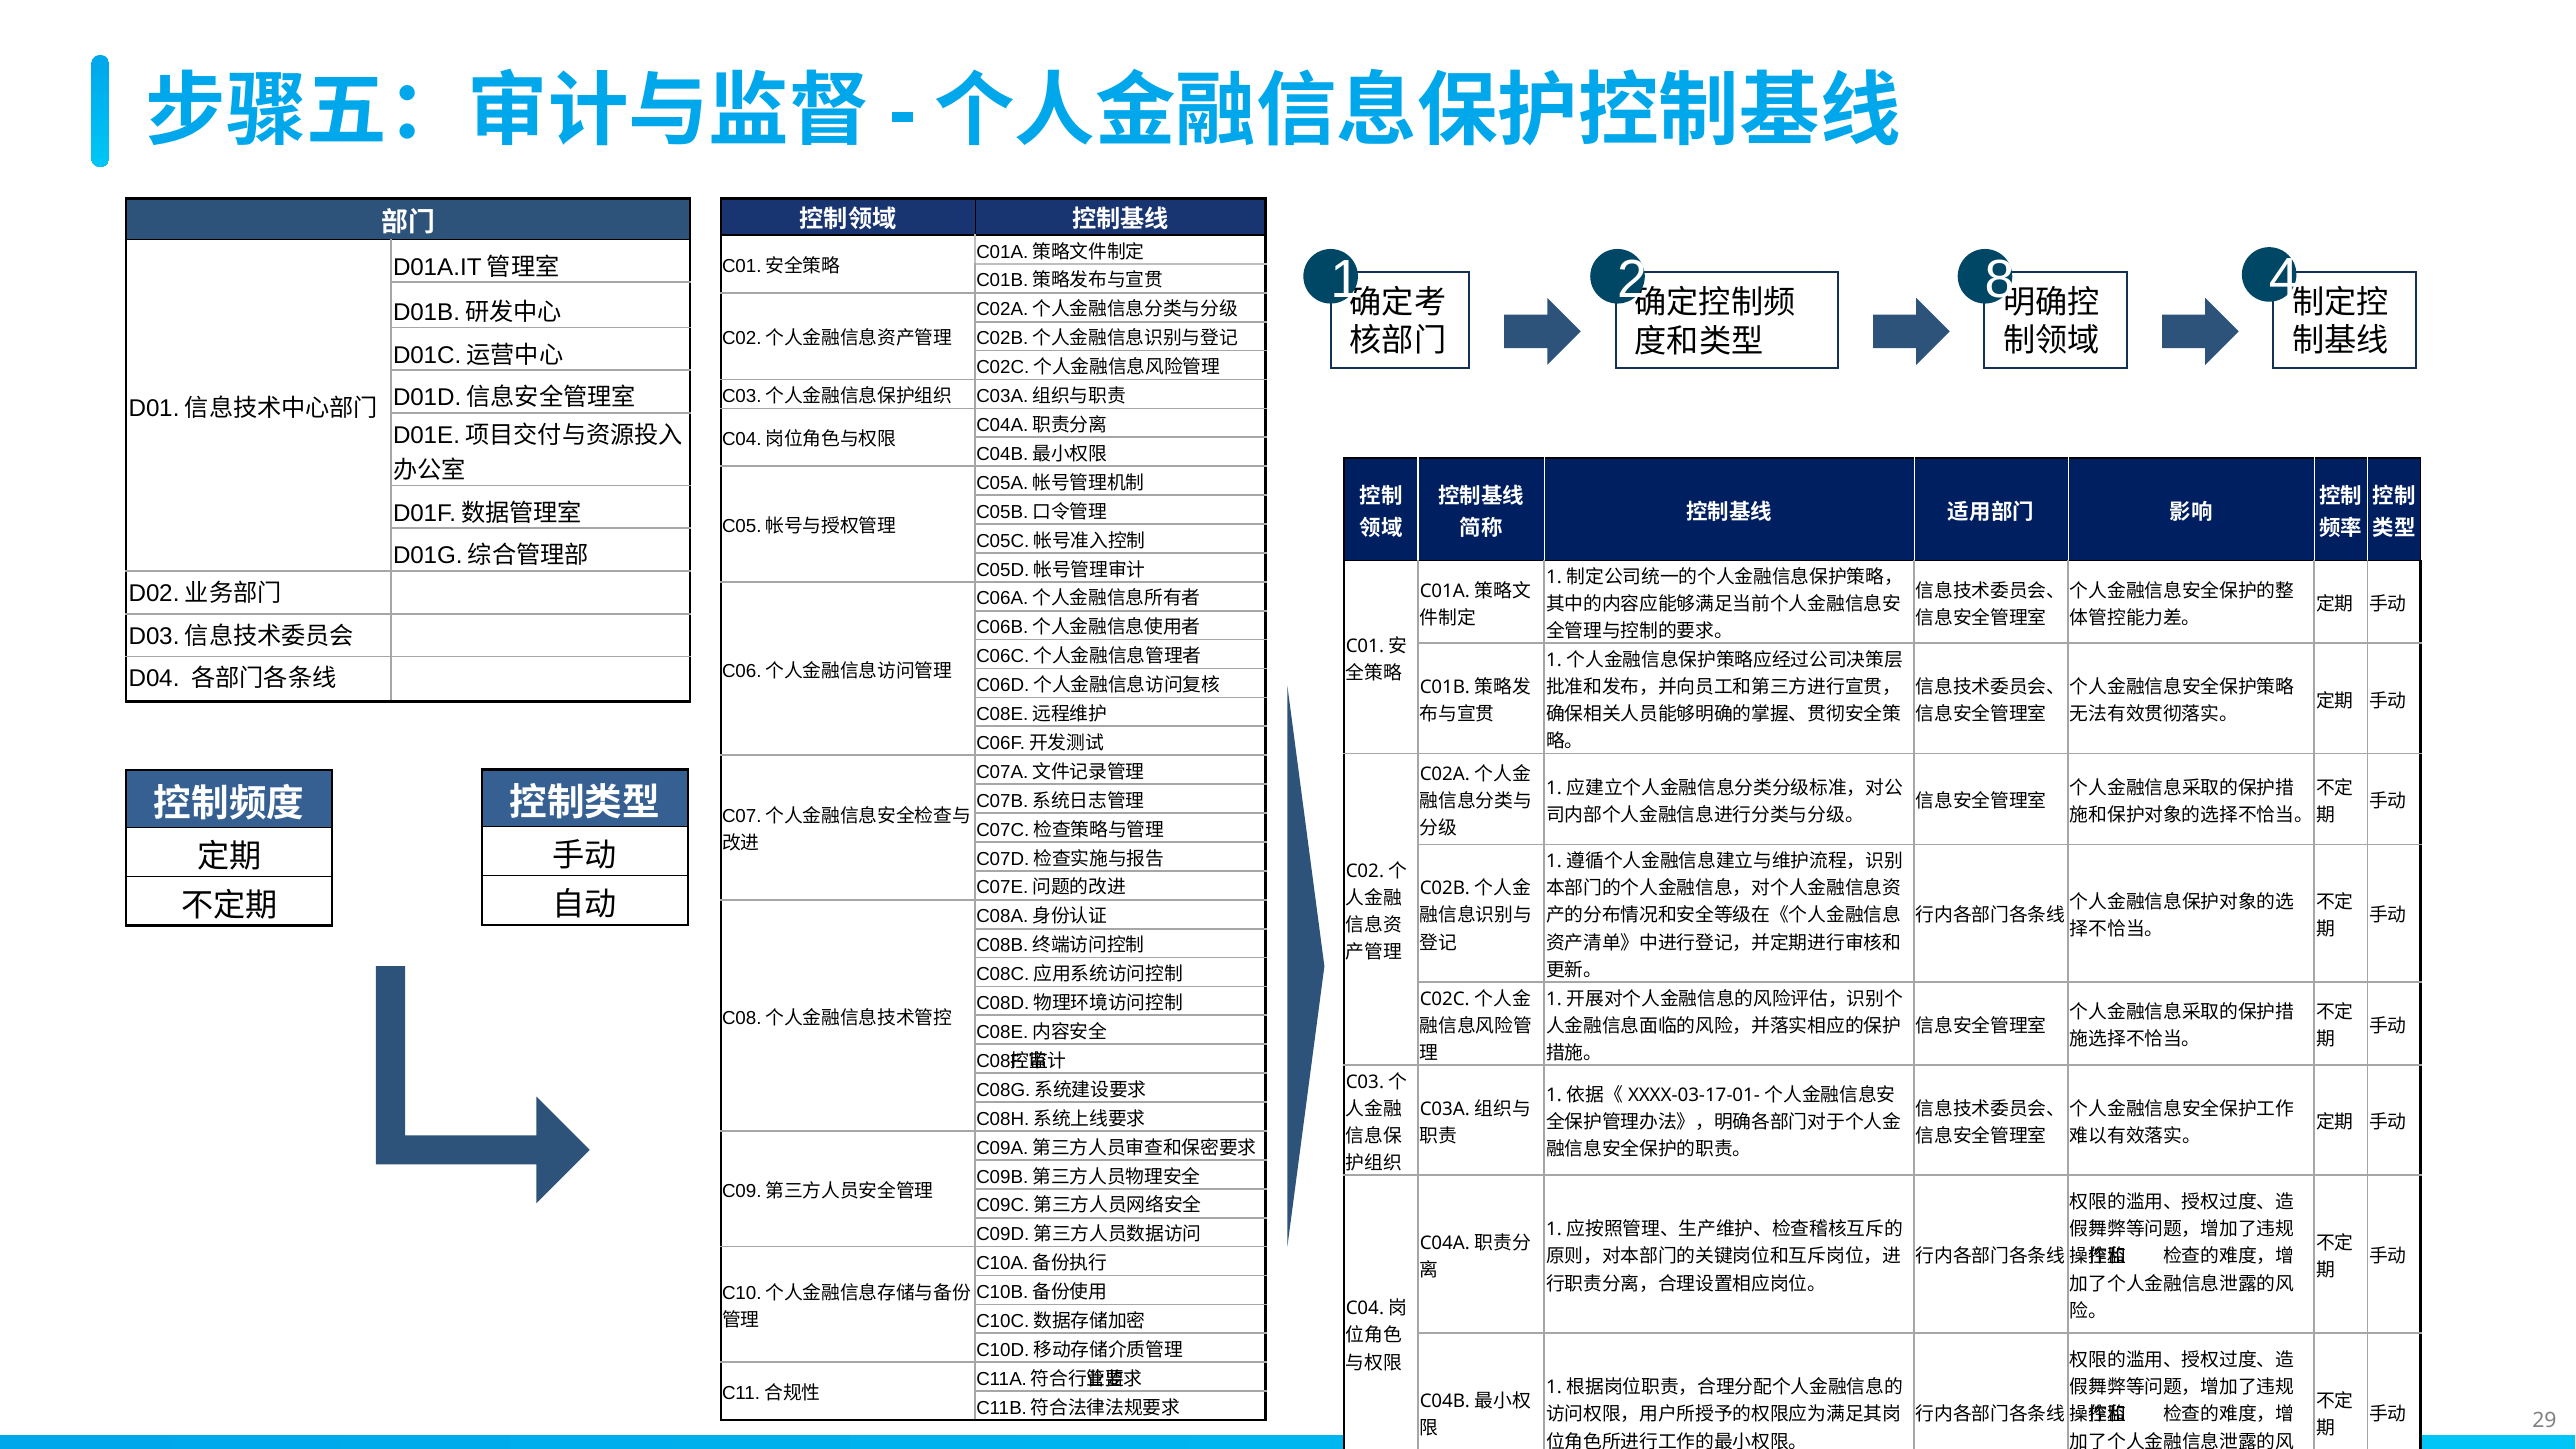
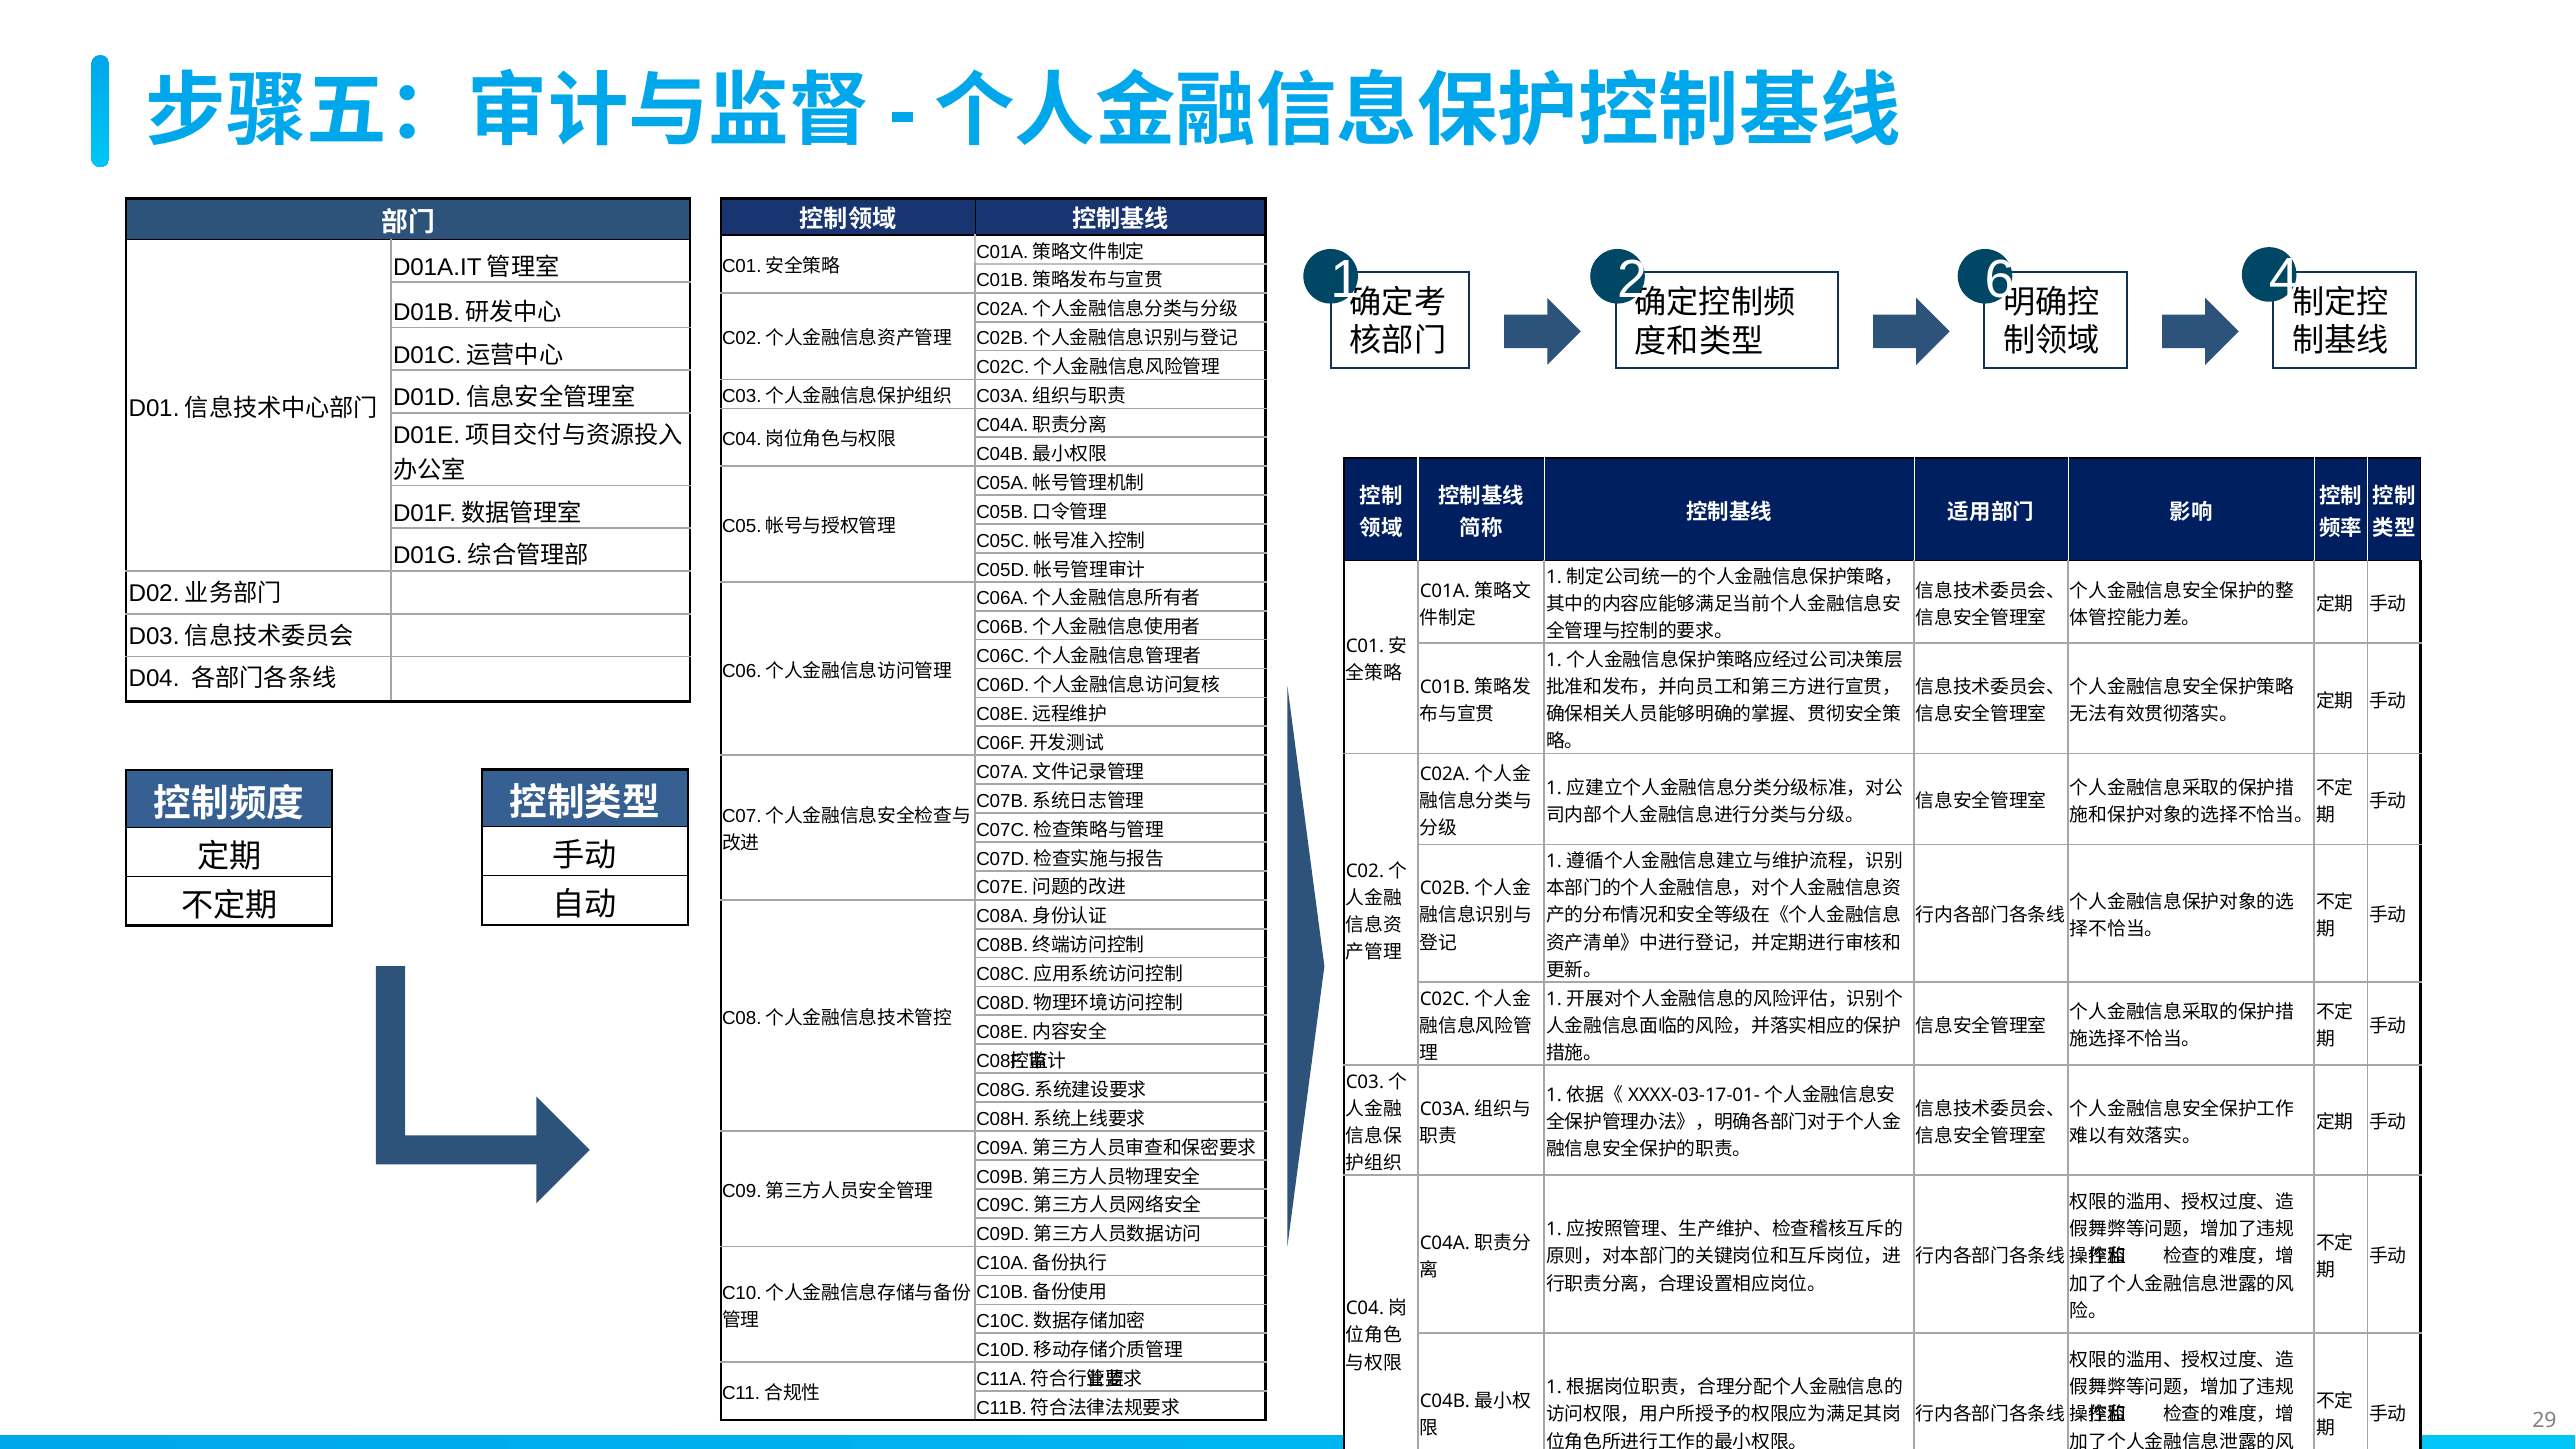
8: 8 -> 6 (2000, 280)
